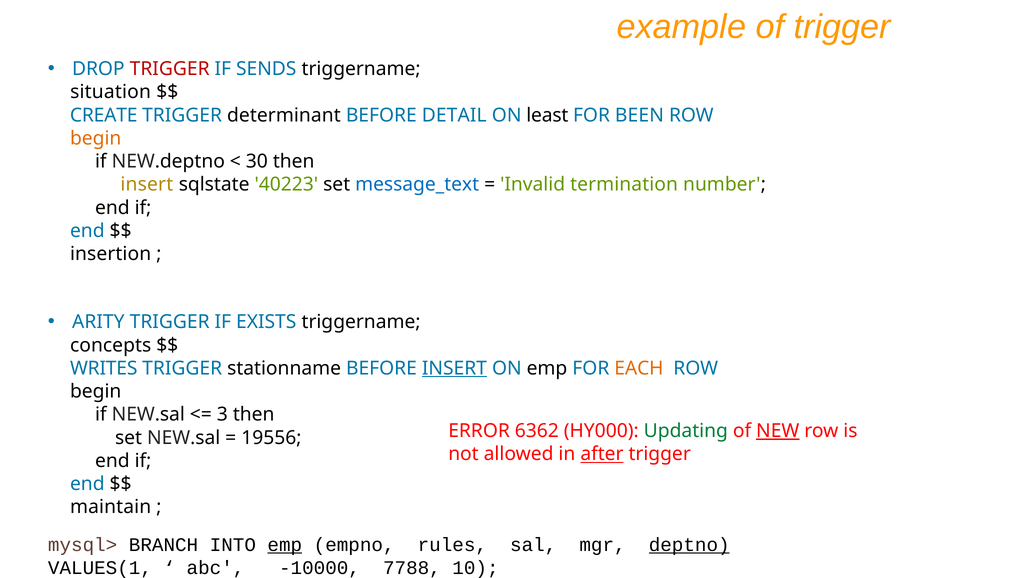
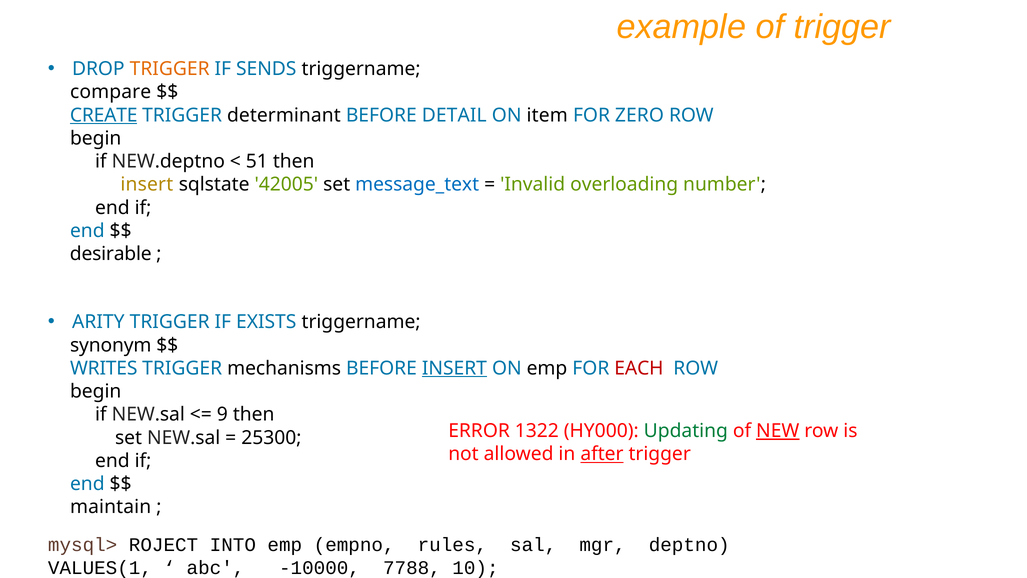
TRIGGER colour: red -> orange (170, 69)
situation: situation -> compare (111, 92)
CREATE underline: none -> present (104, 115)
least: least -> item (547, 115)
BEEN: BEEN -> ZERO (639, 115)
begin colour: orange -> black (96, 138)
30: 30 -> 51 (257, 161)
40223: 40223 -> 42005 (286, 184)
termination: termination -> overloading (624, 184)
insertion: insertion -> desirable (111, 254)
concepts: concepts -> synonym (111, 345)
stationname: stationname -> mechanisms (284, 368)
EACH colour: orange -> red (639, 368)
3: 3 -> 9 (222, 414)
6362: 6362 -> 1322 (537, 431)
19556: 19556 -> 25300 (271, 437)
BRANCH: BRANCH -> ROJECT (164, 544)
emp underline: present -> none (285, 544)
deptno underline: present -> none (689, 544)
